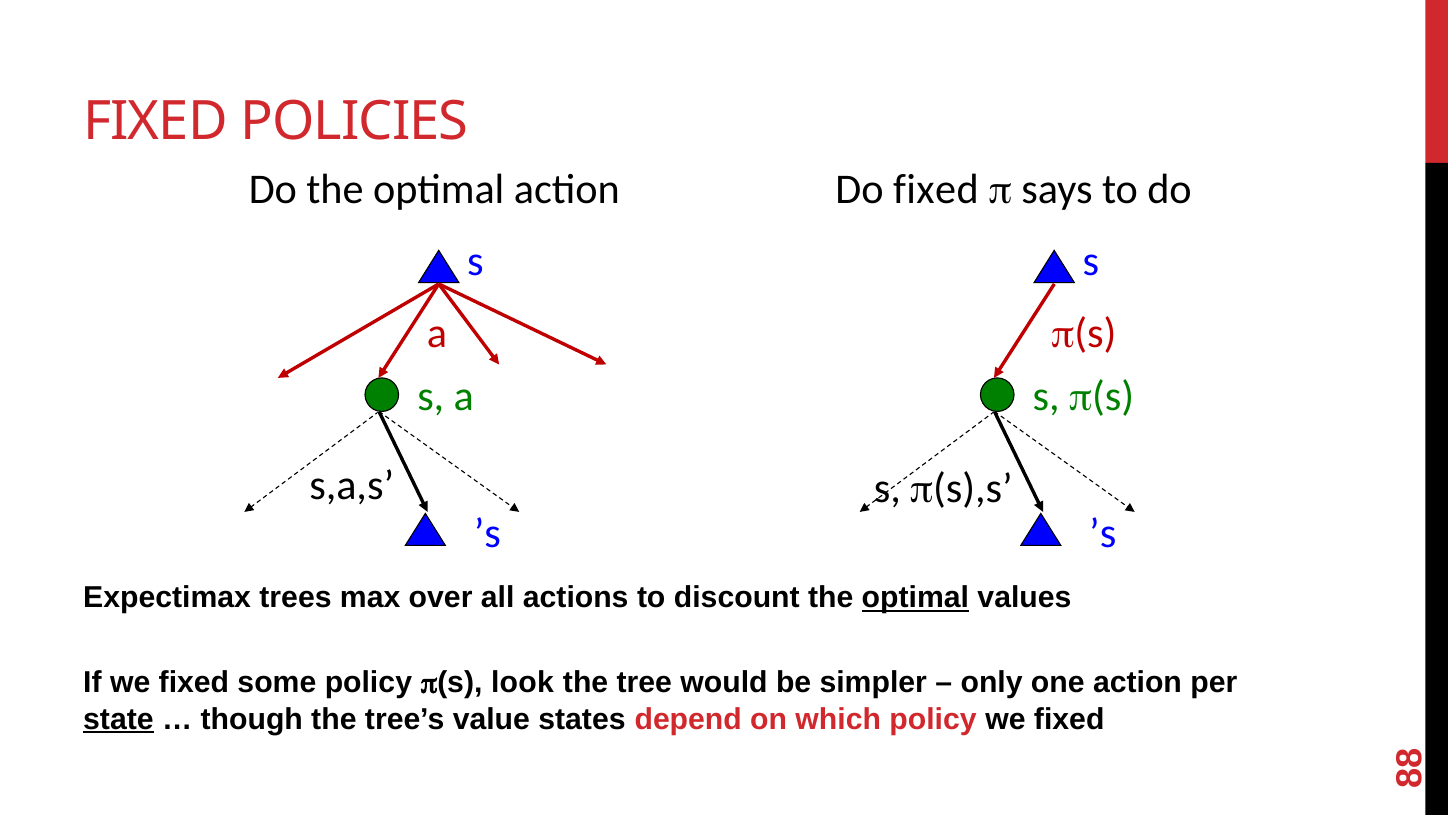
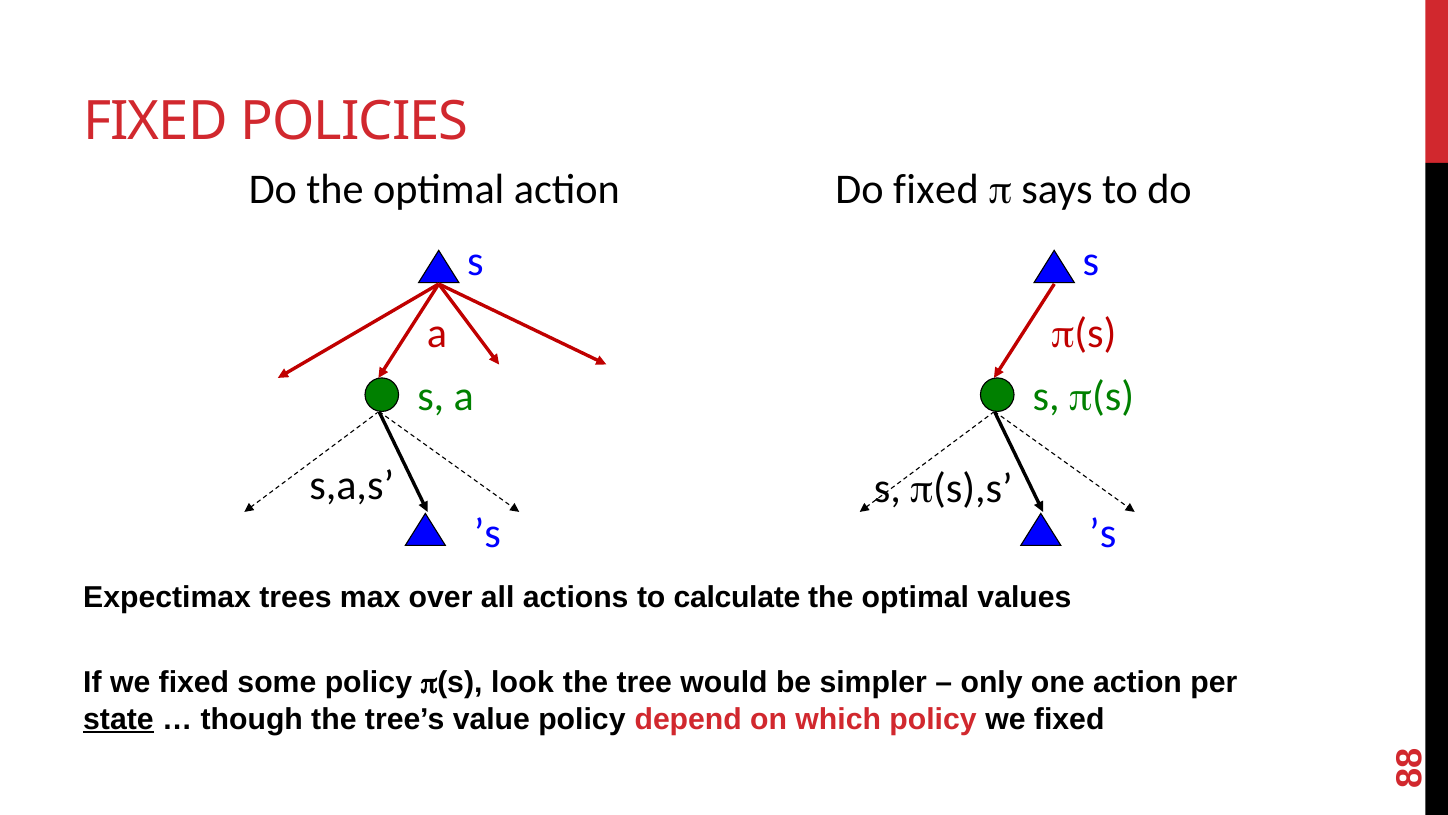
discount: discount -> calculate (737, 597)
optimal underline: present -> none (915, 597)
value states: states -> policy (582, 719)
